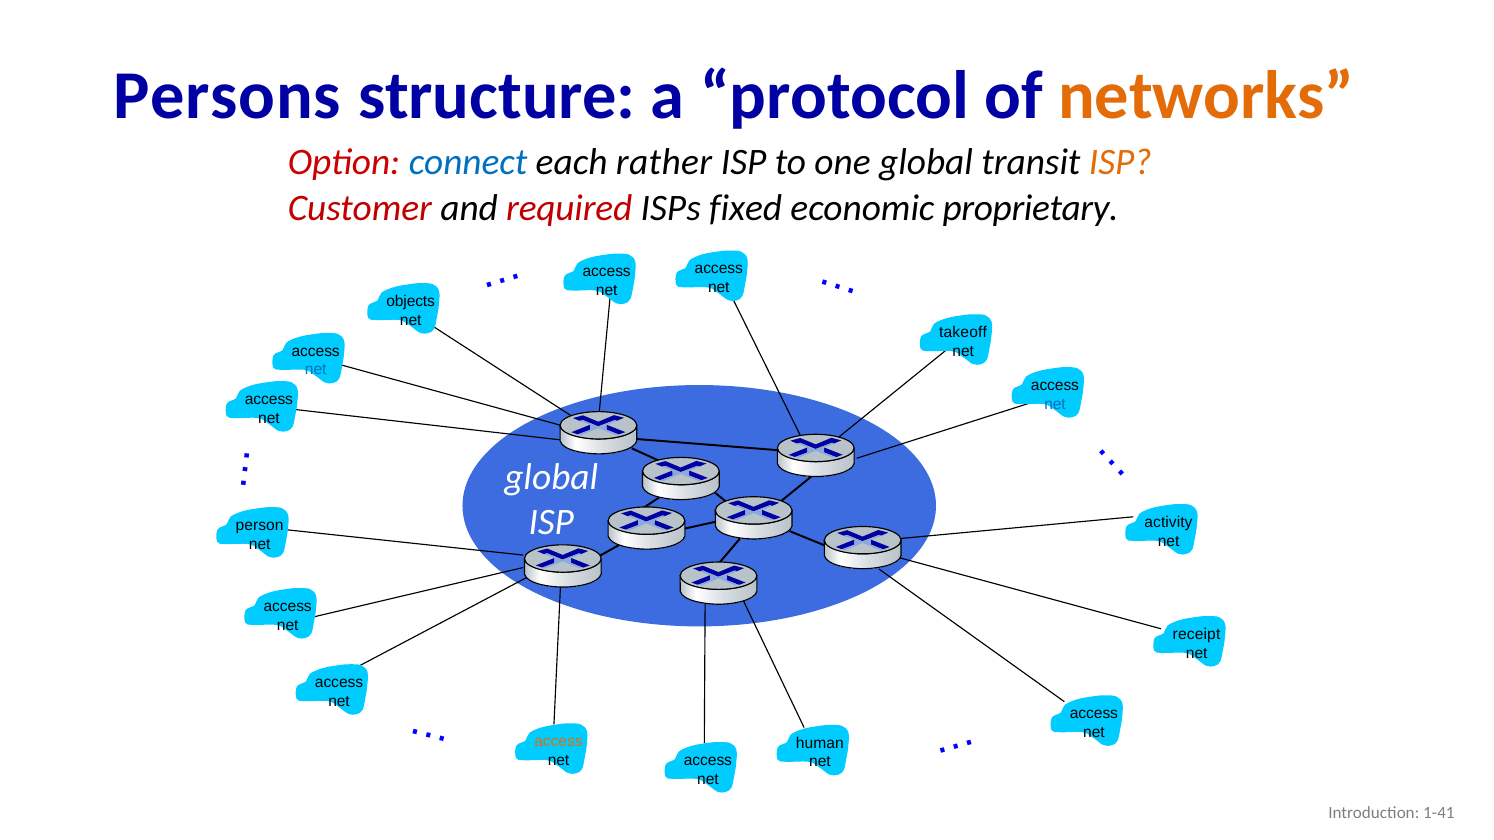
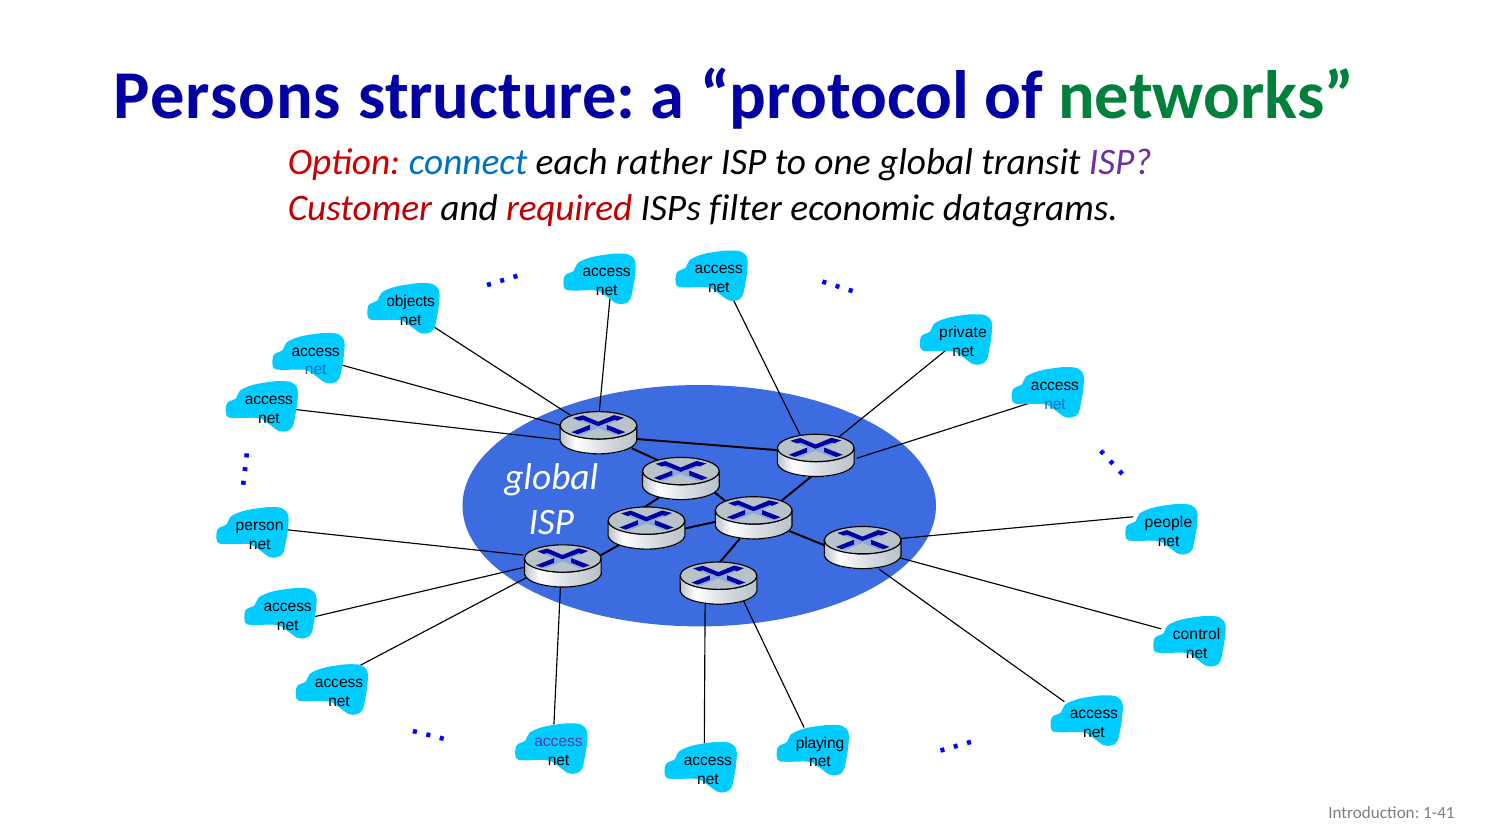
networks colour: orange -> green (1206, 96)
ISP colour: orange -> purple (1120, 162)
fixed: fixed -> filter (746, 208)
proprietary: proprietary -> datagrams (1030, 208)
takeoff: takeoff -> private (963, 333)
activity: activity -> people (1168, 522)
receipt: receipt -> control (1197, 634)
access colour: orange -> purple (558, 742)
human: human -> playing (820, 743)
